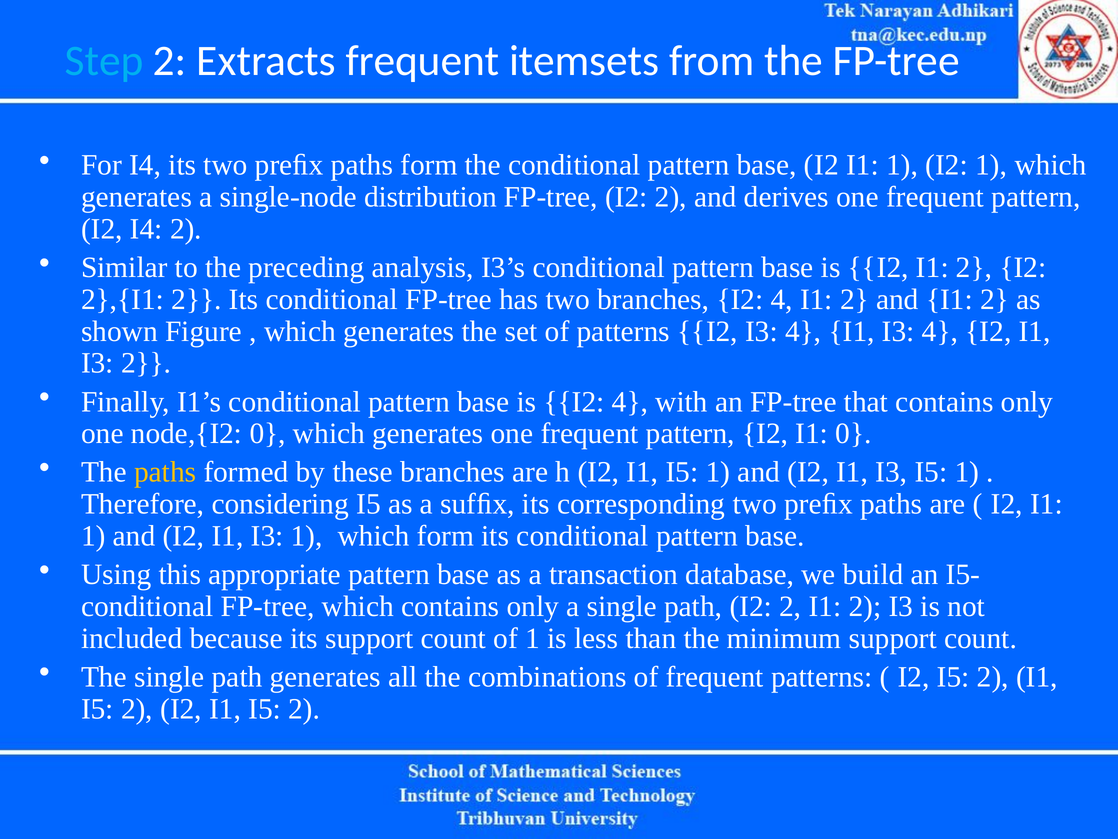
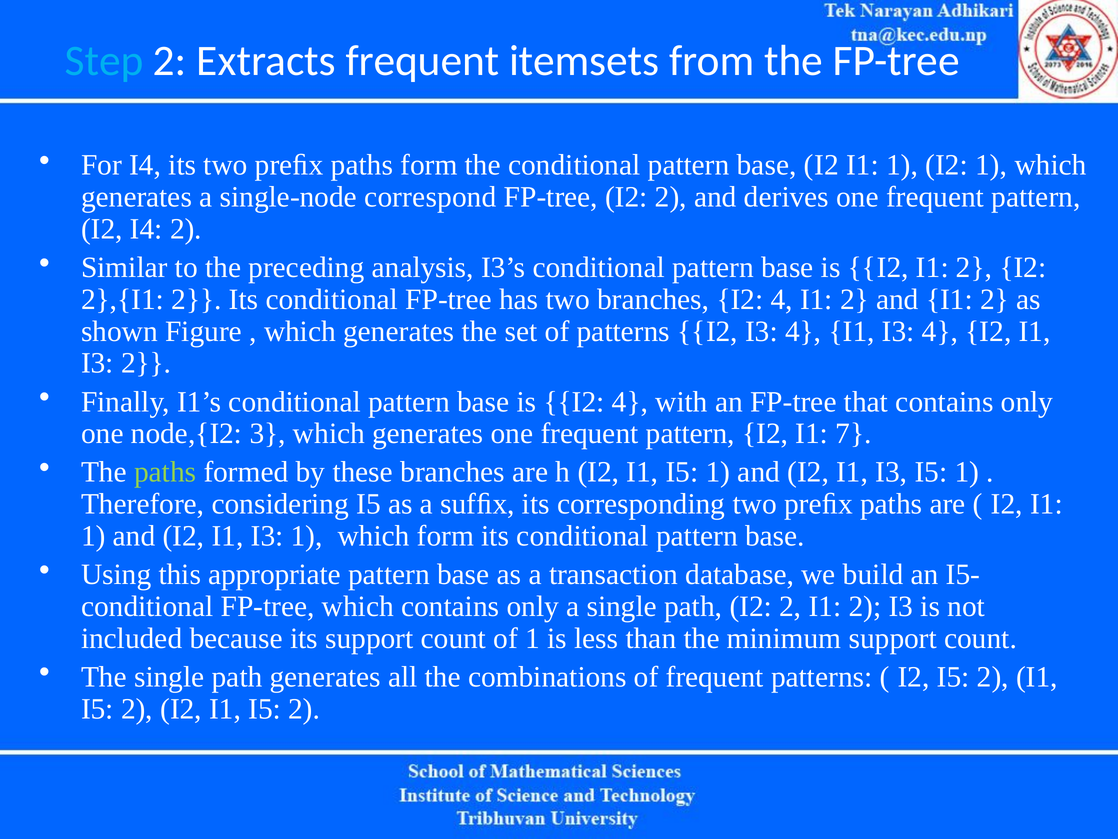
distribution: distribution -> correspond (430, 197)
node,{I2 0: 0 -> 3 (268, 433)
I1 0: 0 -> 7 (854, 433)
paths colour: yellow -> light green (165, 472)
